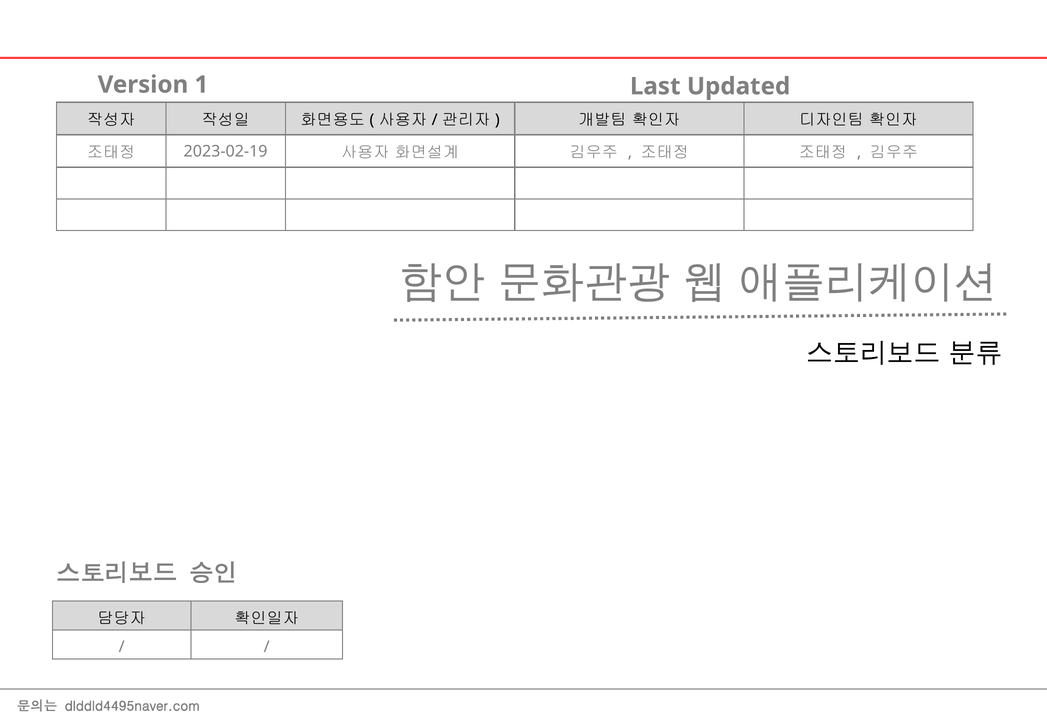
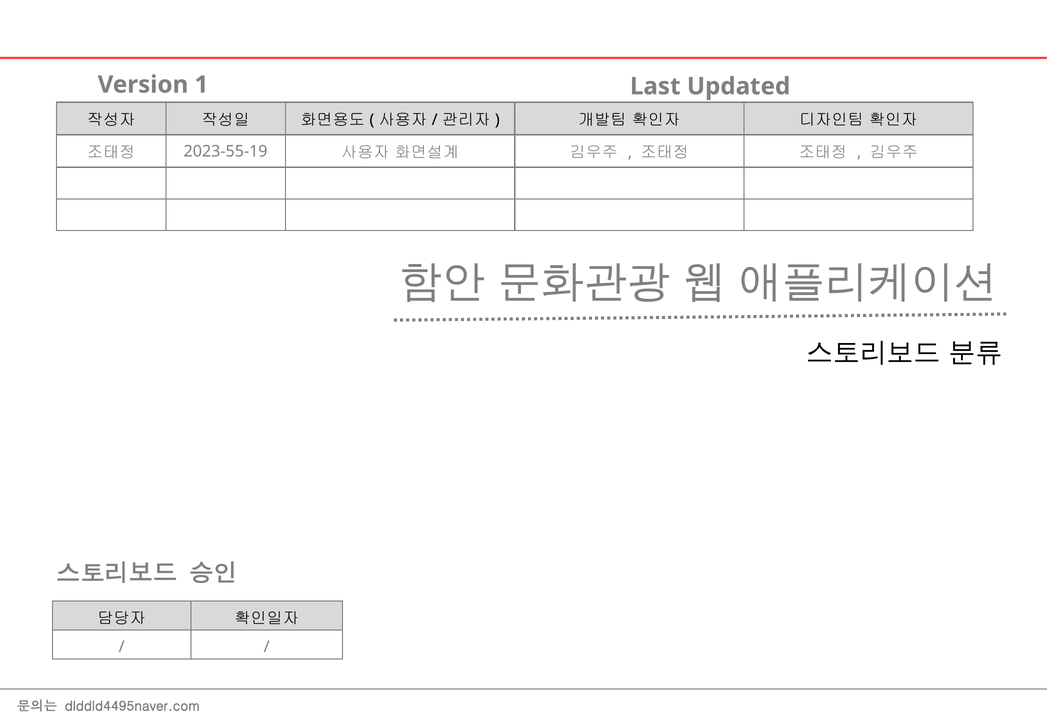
2023-02-19: 2023-02-19 -> 2023-55-19 (226, 152)
